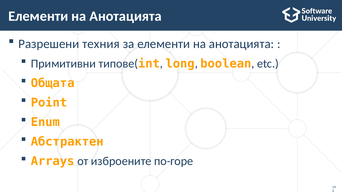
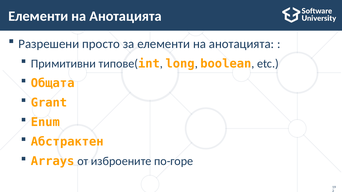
техния: техния -> просто (101, 44)
Point: Point -> Grant (49, 103)
